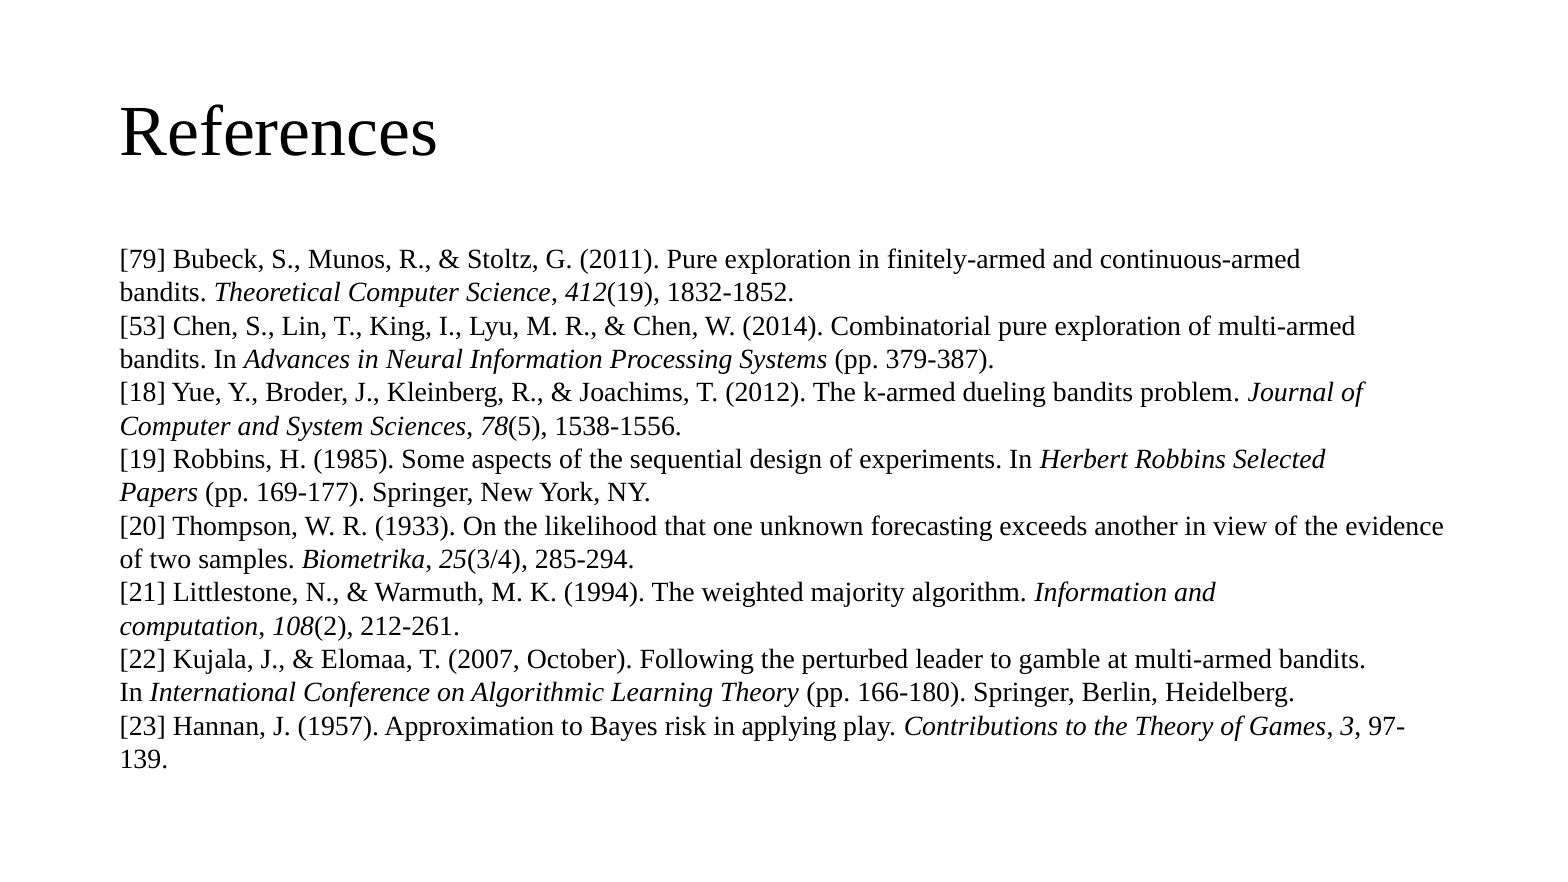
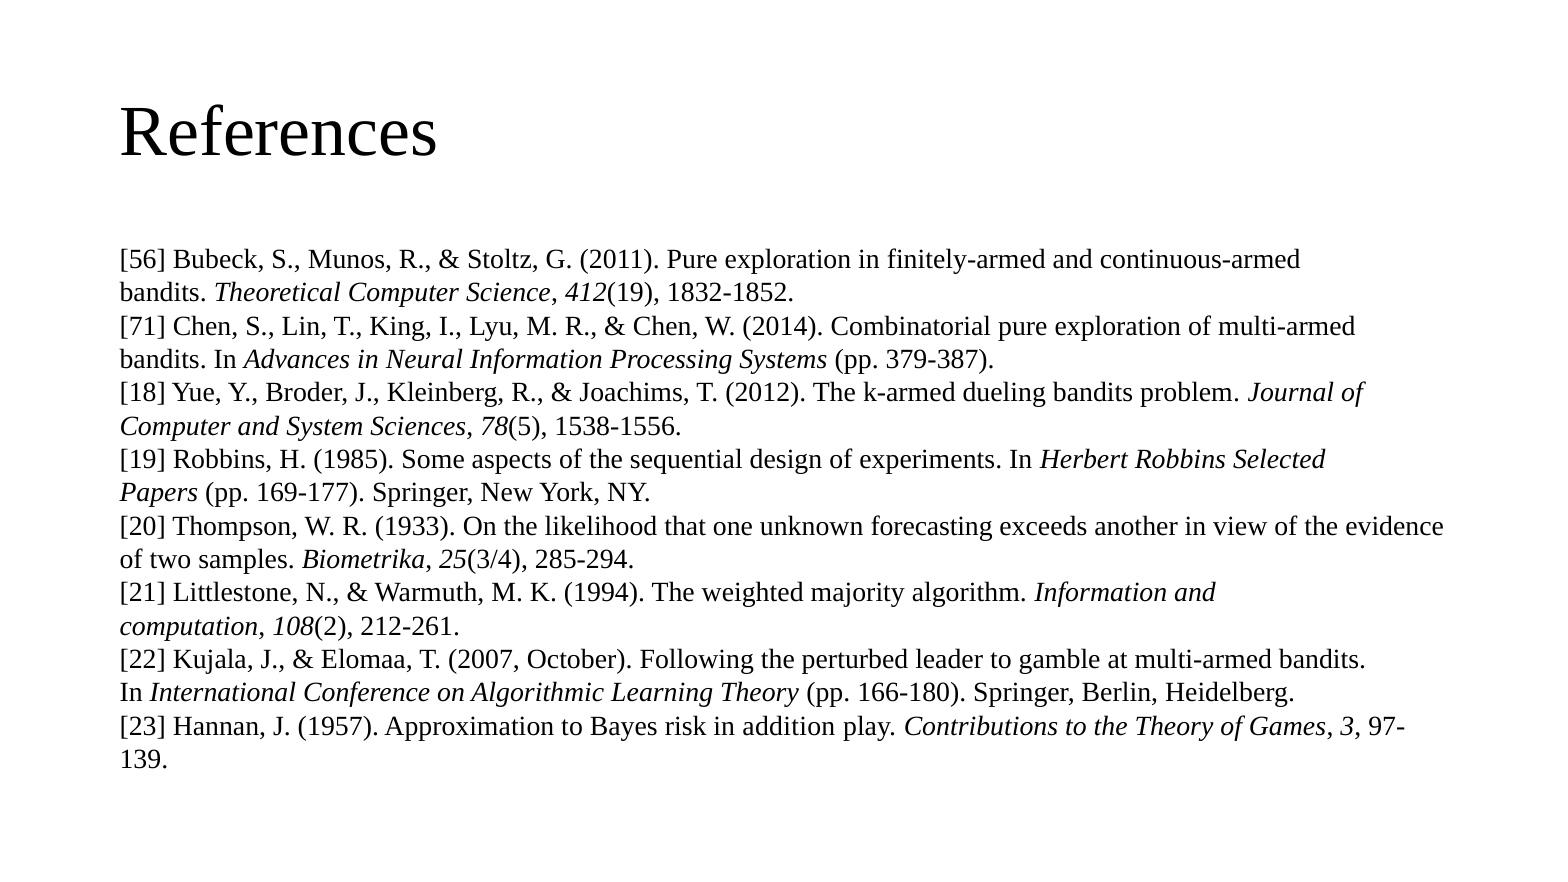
79: 79 -> 56 (143, 259)
53: 53 -> 71 (143, 326)
applying: applying -> addition (789, 726)
